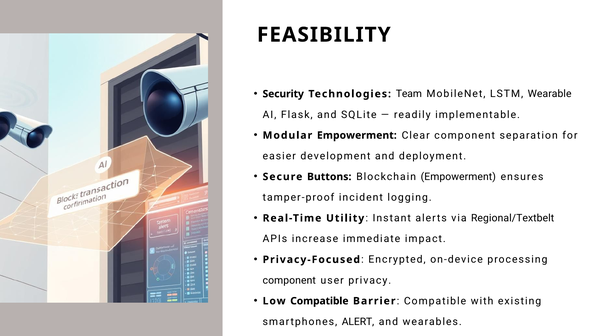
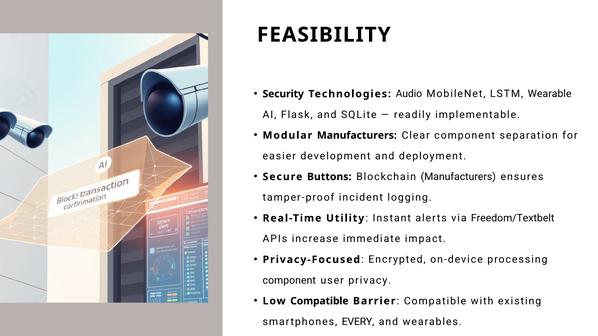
Team: Team -> Audio (409, 94)
Modular Empowerment: Empowerment -> Manufacturers (357, 135)
Blockchain Empowerment: Empowerment -> Manufacturers (458, 177)
Regional/Textbelt: Regional/Textbelt -> Freedom/Textbelt (513, 218)
ALERT: ALERT -> EVERY (358, 322)
